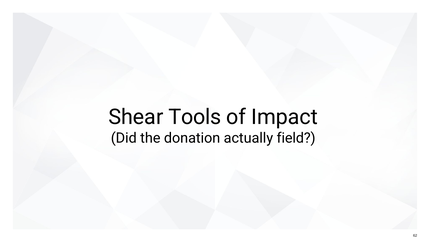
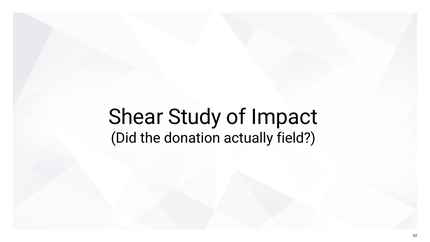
Tools: Tools -> Study (195, 117)
